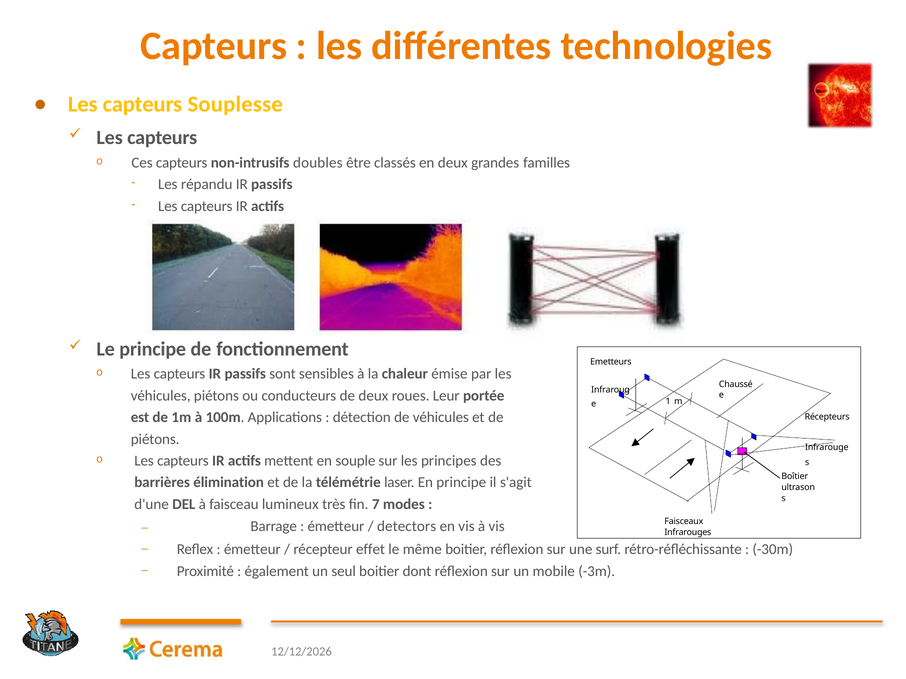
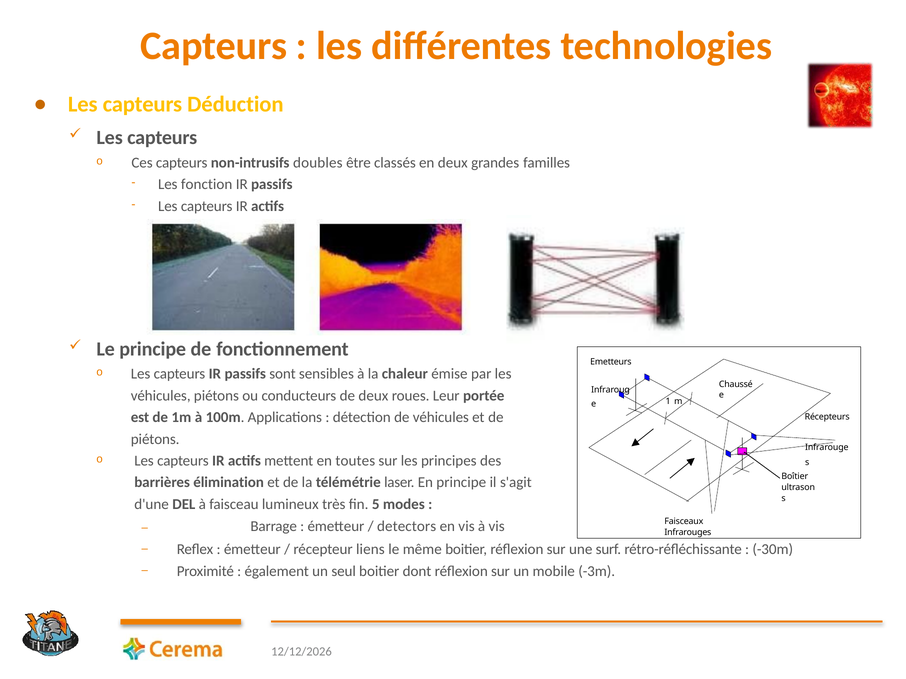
Souplesse: Souplesse -> Déduction (235, 105)
répandu: répandu -> fonction (207, 185)
souple: souple -> toutes (355, 461)
7: 7 -> 5 (376, 505)
effet: effet -> liens (370, 550)
